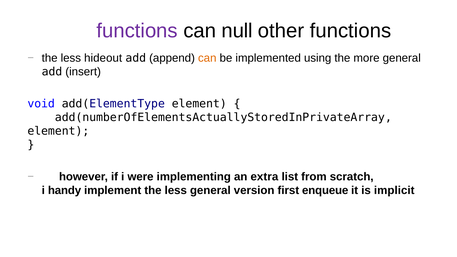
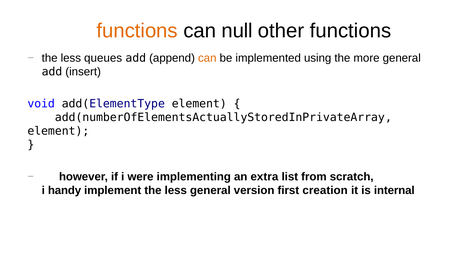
functions colour: purple -> orange (137, 31)
hideout: hideout -> queues (103, 58)
enqueue: enqueue -> creation (325, 191)
implicit: implicit -> internal (394, 191)
